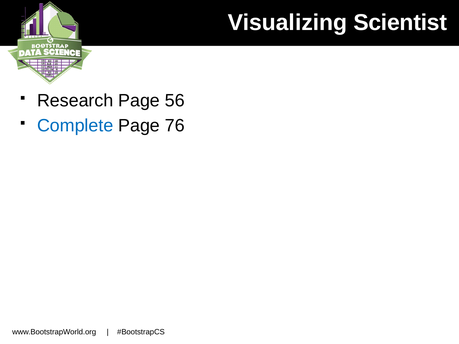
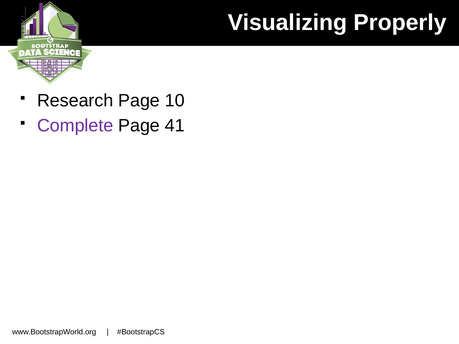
Scientist: Scientist -> Properly (400, 23)
56: 56 -> 10 (175, 101)
Complete colour: blue -> purple (75, 126)
76: 76 -> 41 (175, 126)
